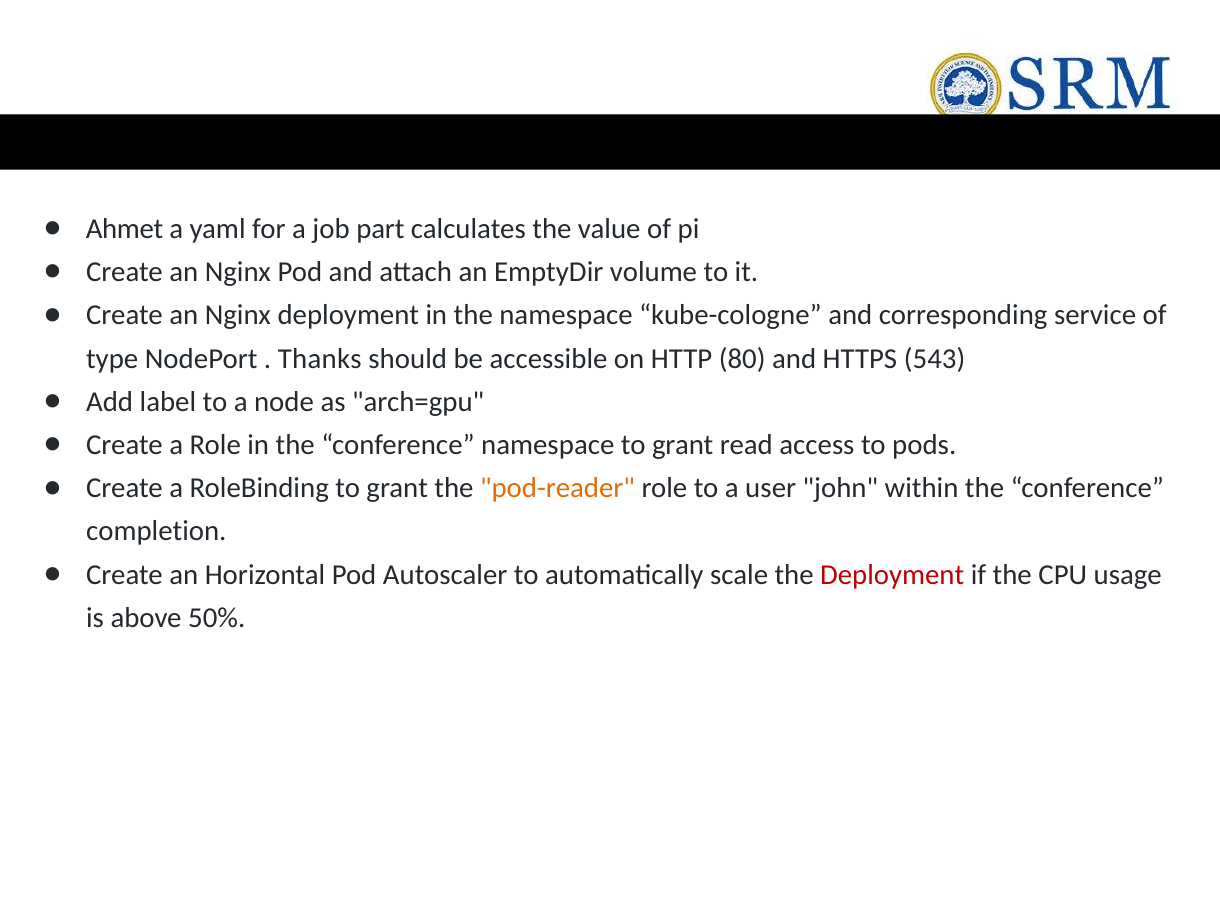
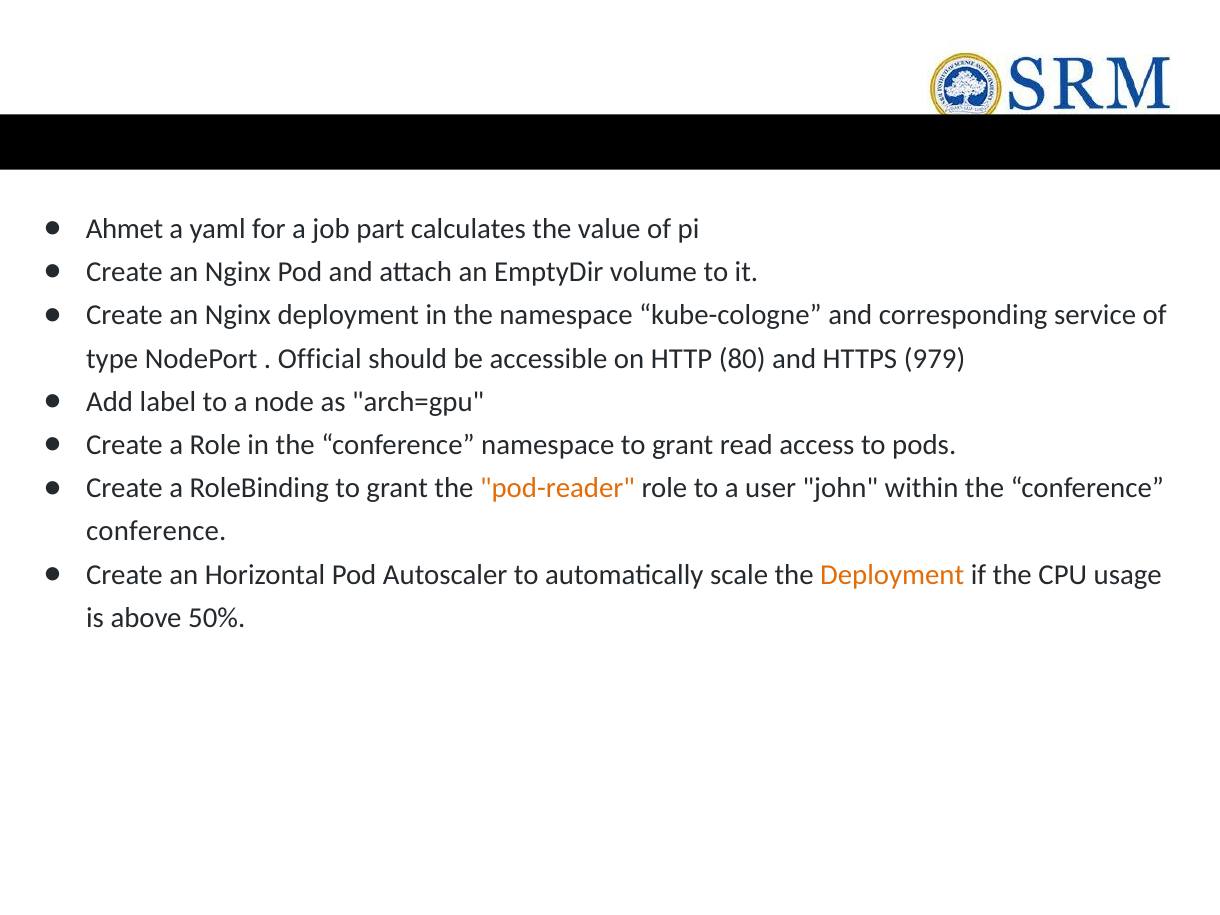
Thanks: Thanks -> Official (320, 359)
543: 543 -> 979 (935, 359)
completion: completion -> conference (156, 531)
Deployment colour: red -> orange (892, 575)
